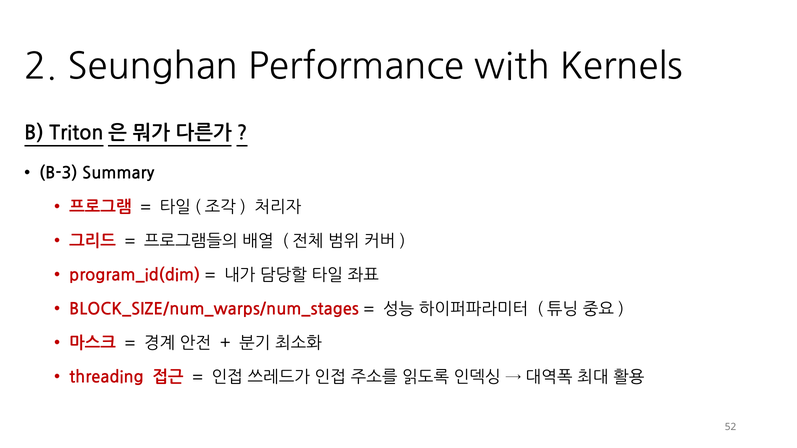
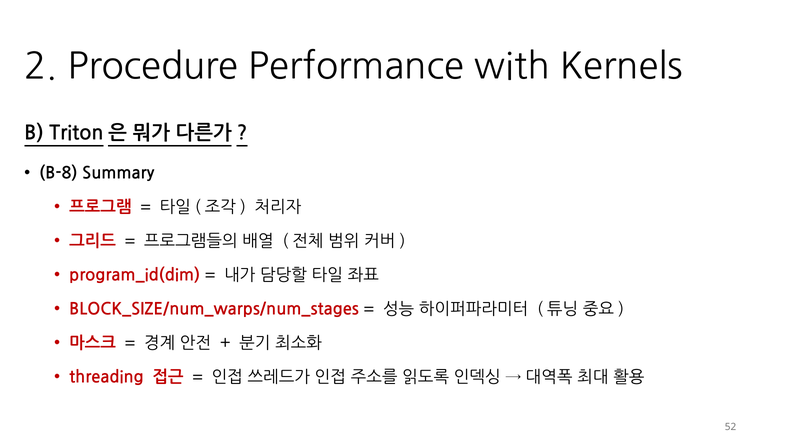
Seunghan: Seunghan -> Procedure (153, 67)
B-3: B-3 -> B-8 (58, 173)
